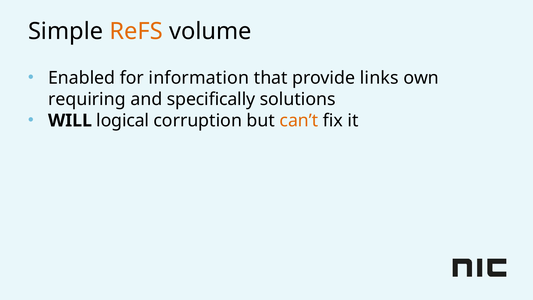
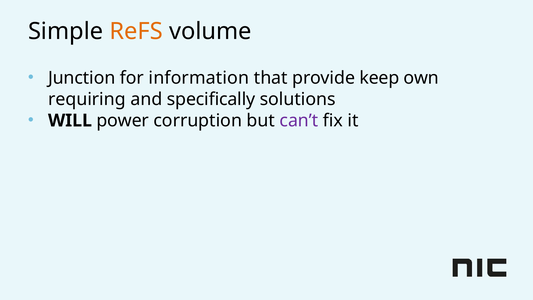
Enabled: Enabled -> Junction (82, 78)
links: links -> keep (379, 78)
logical: logical -> power (123, 121)
can’t colour: orange -> purple (299, 121)
